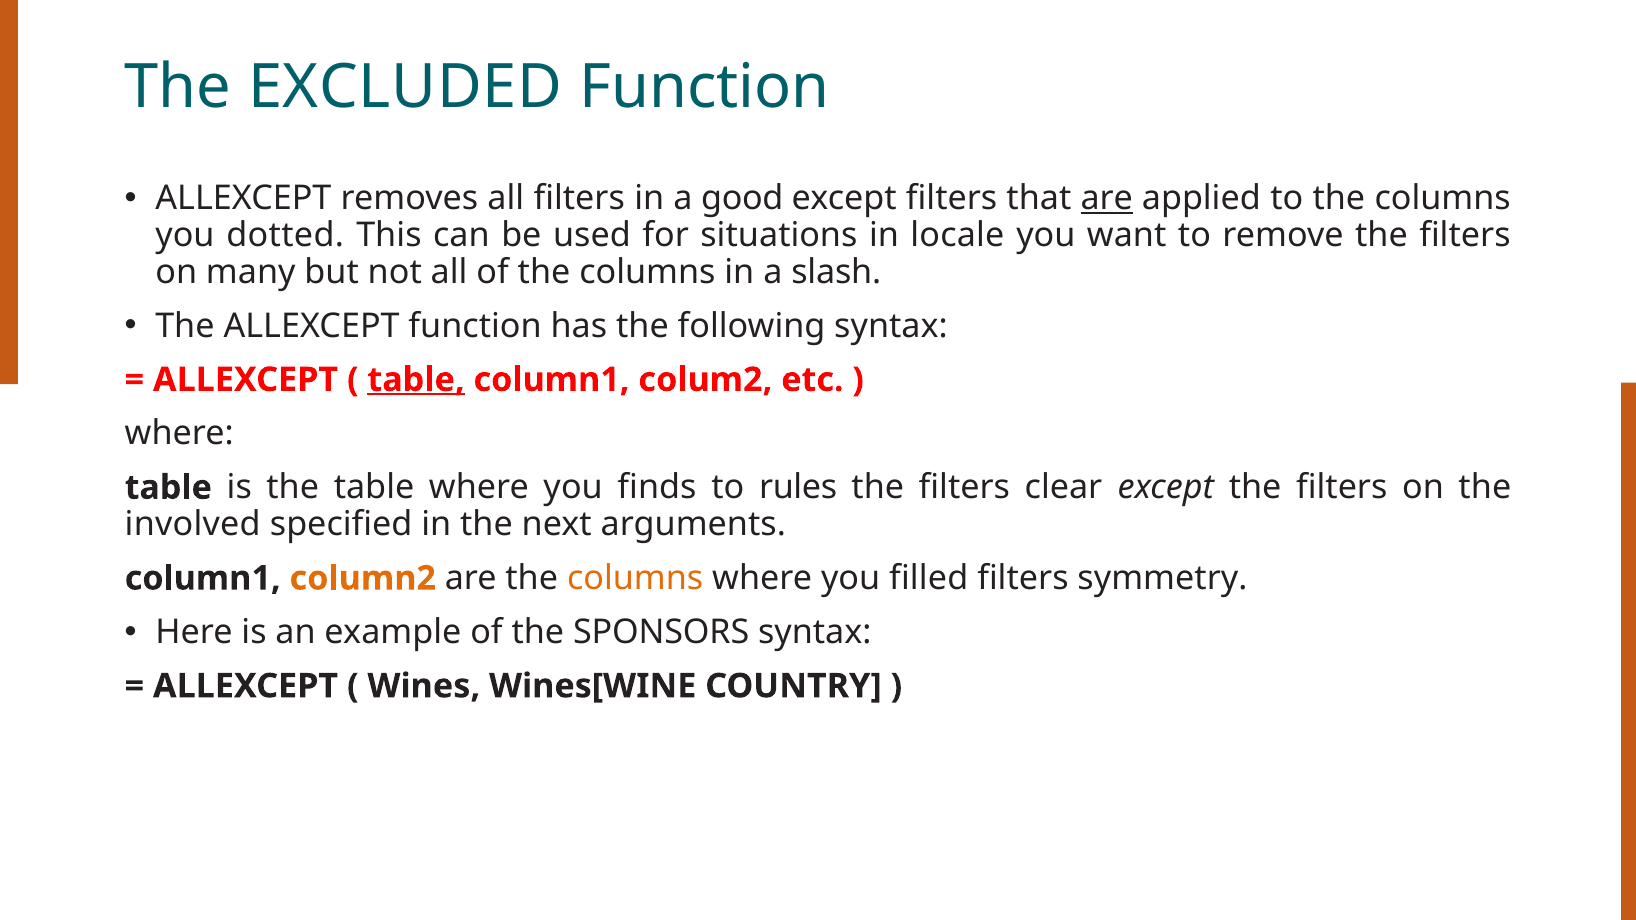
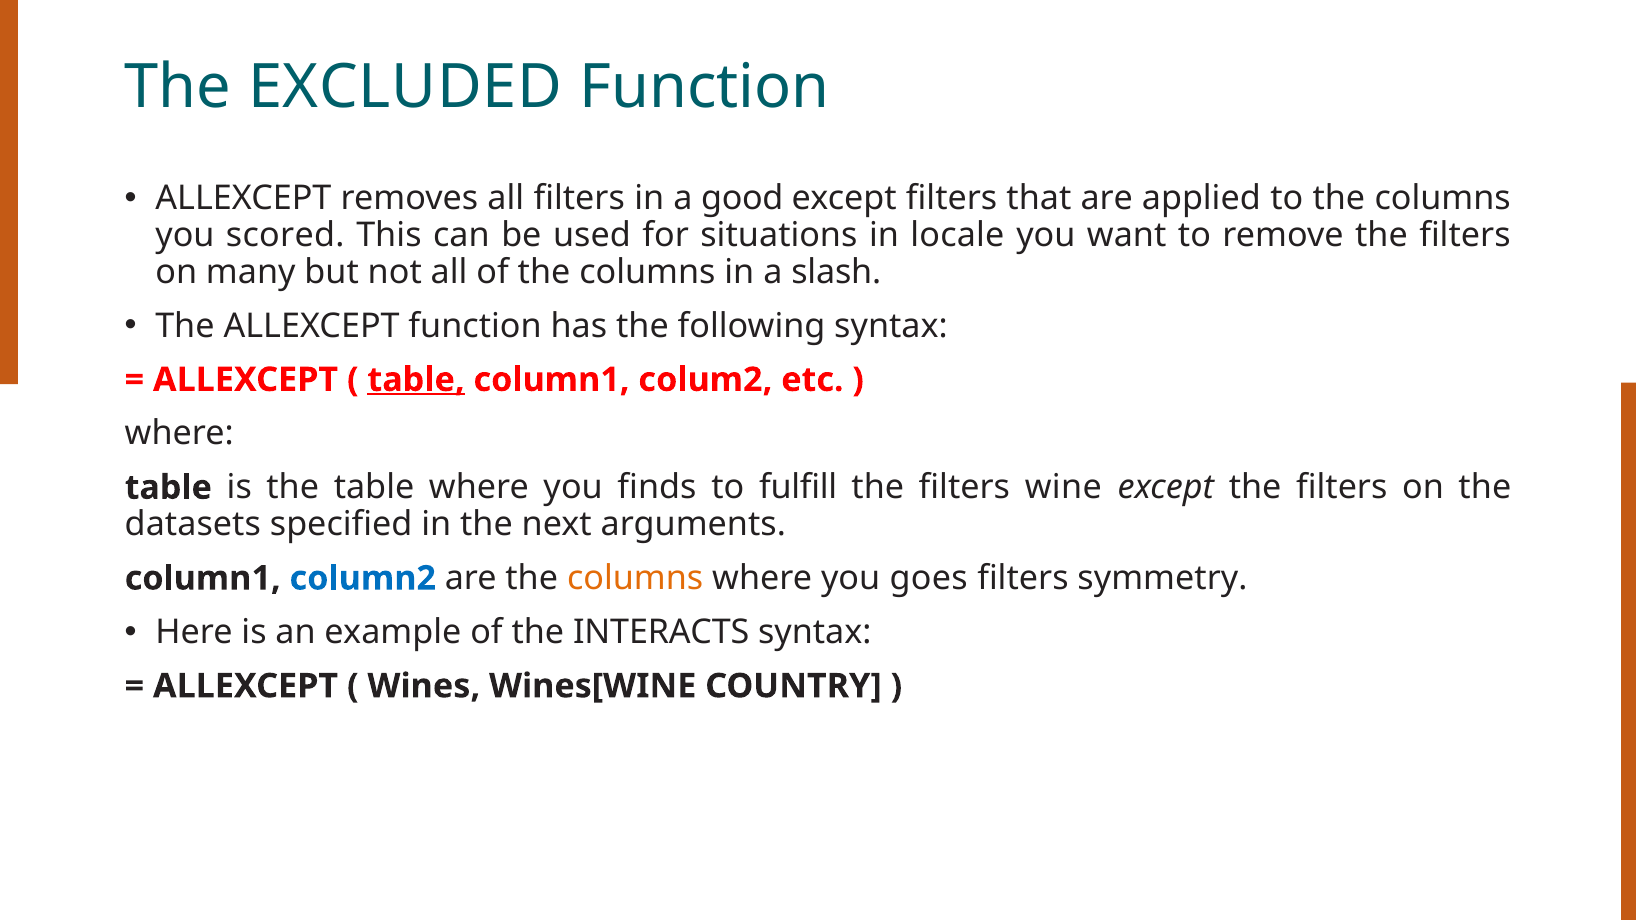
are underline: present -> none (1107, 198)
dotted: dotted -> scored (285, 235)
rules: rules -> fulfill (798, 488)
clear: clear -> wine (1063, 488)
involved: involved -> datasets (193, 525)
column2 colour: orange -> blue (363, 578)
filled: filled -> goes (929, 578)
SPONSORS: SPONSORS -> INTERACTS (661, 632)
